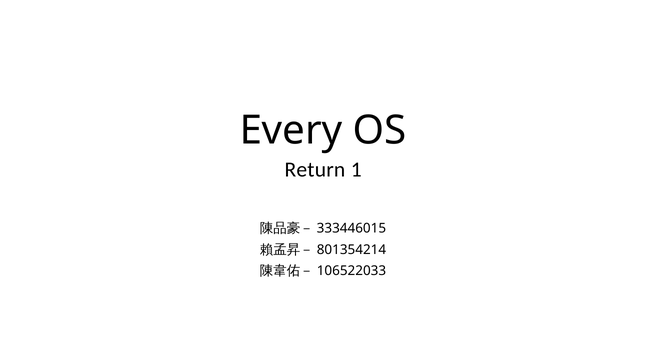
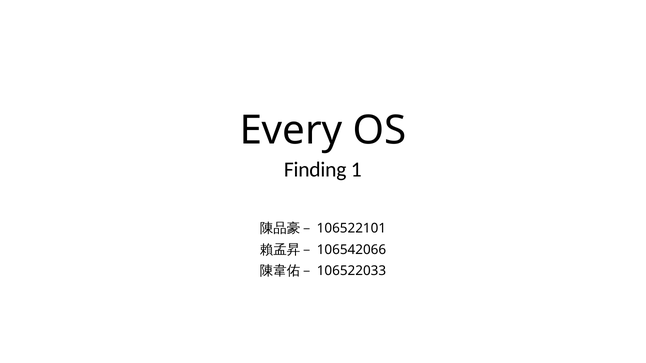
Return: Return -> Finding (315, 170)
333446015: 333446015 -> 106522101 (351, 229)
801354214: 801354214 -> 106542066 (351, 250)
